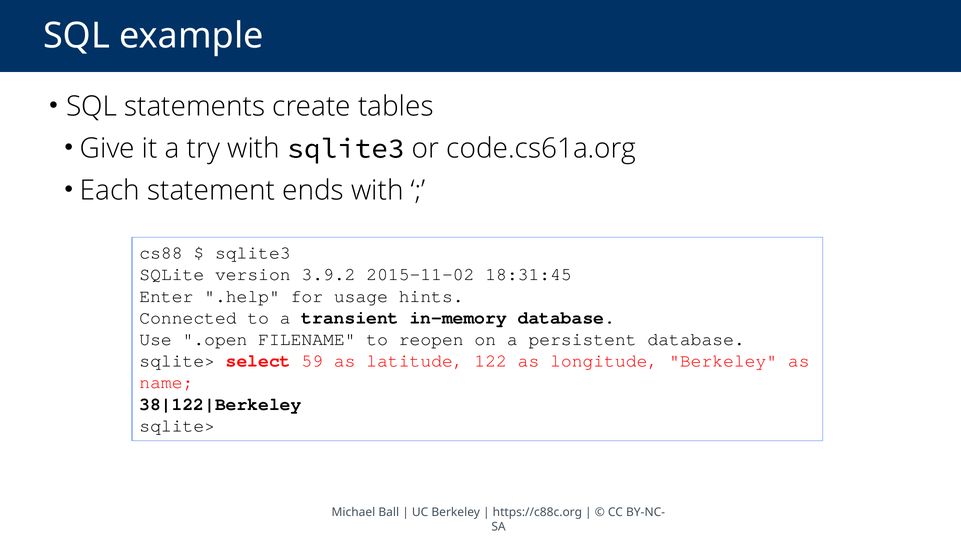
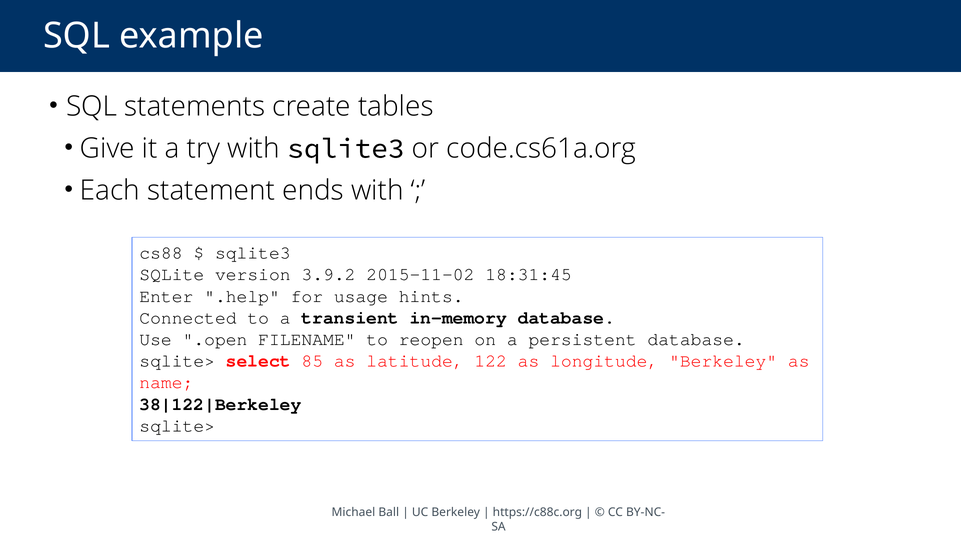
59: 59 -> 85 (312, 361)
